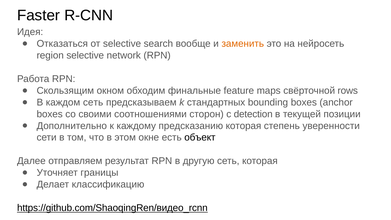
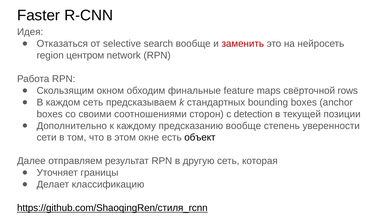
заменить colour: orange -> red (243, 44)
region selective: selective -> центром (85, 55)
предсказанию которая: которая -> вообще (243, 126)
https://github.com/ShaoqingRen/видео_rcnn: https://github.com/ShaoqingRen/видео_rcnn -> https://github.com/ShaoqingRen/стиля_rcnn (112, 208)
